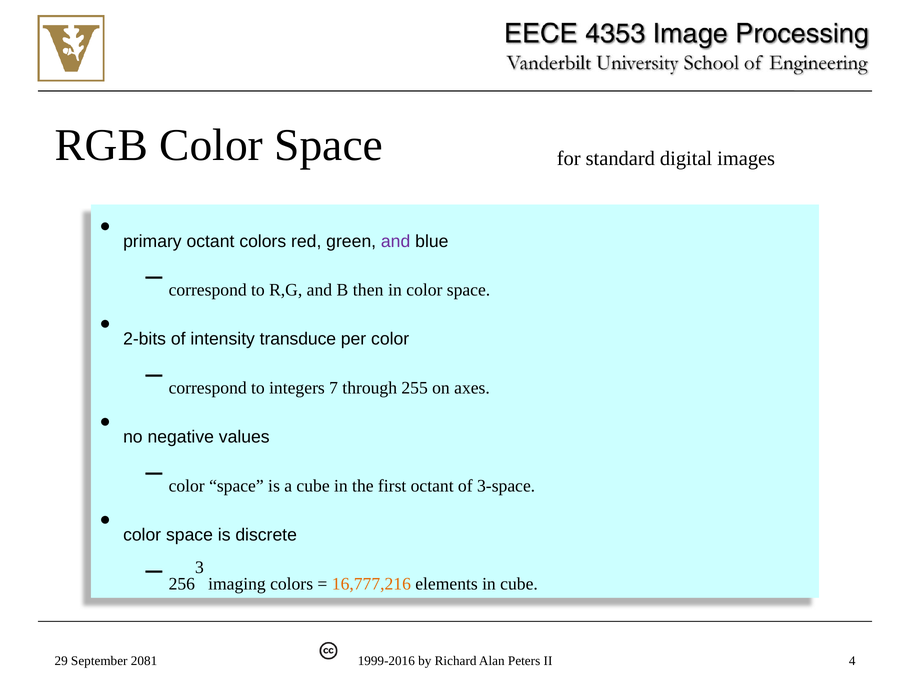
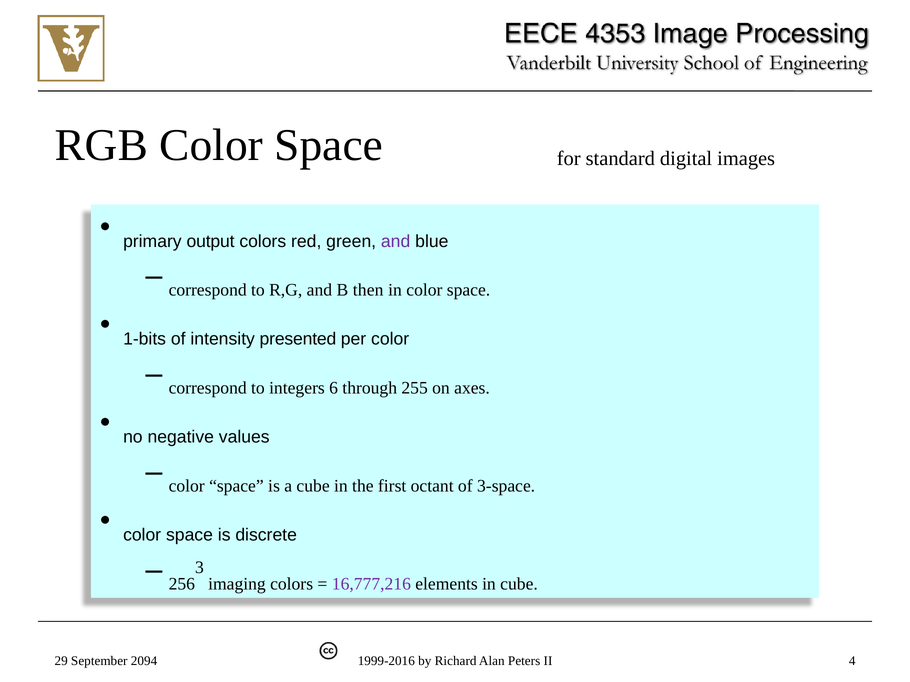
primary octant: octant -> output (211, 241)
2-bits: 2-bits -> 1-bits (145, 339)
transduce: transduce -> presented (298, 339)
7: 7 -> 6 (334, 388)
16,777,216 colour: orange -> purple (371, 584)
2081: 2081 -> 2094 (144, 661)
